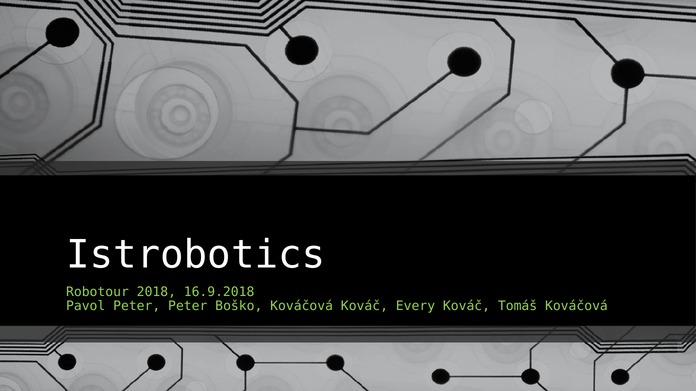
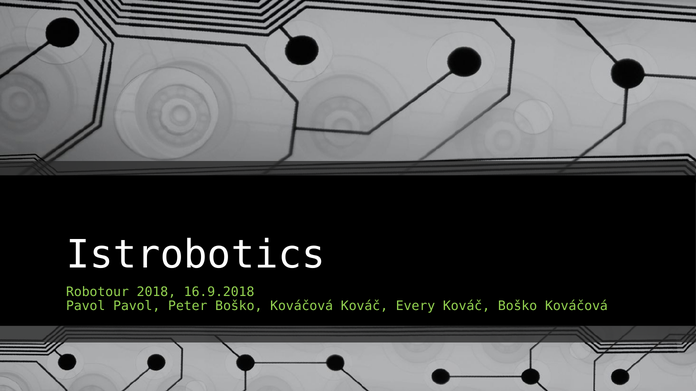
Pavol Peter: Peter -> Pavol (137, 306)
Kováč Tomáš: Tomáš -> Boško (518, 306)
